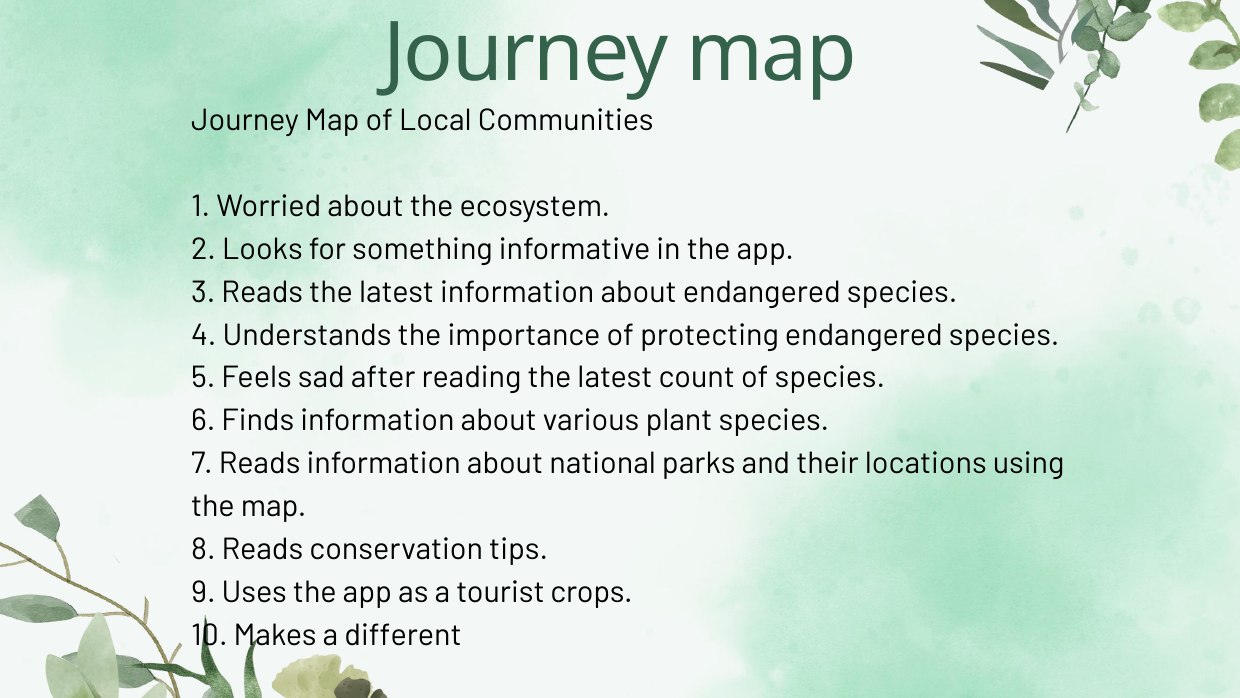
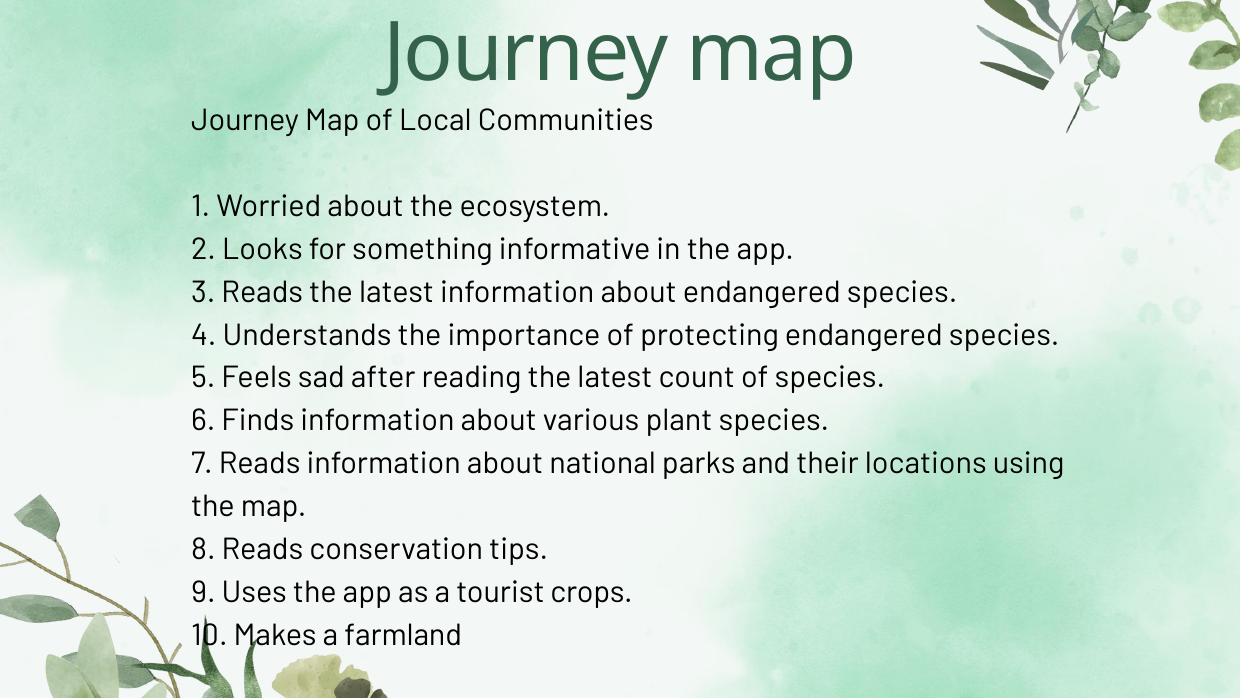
different: different -> farmland (403, 635)
